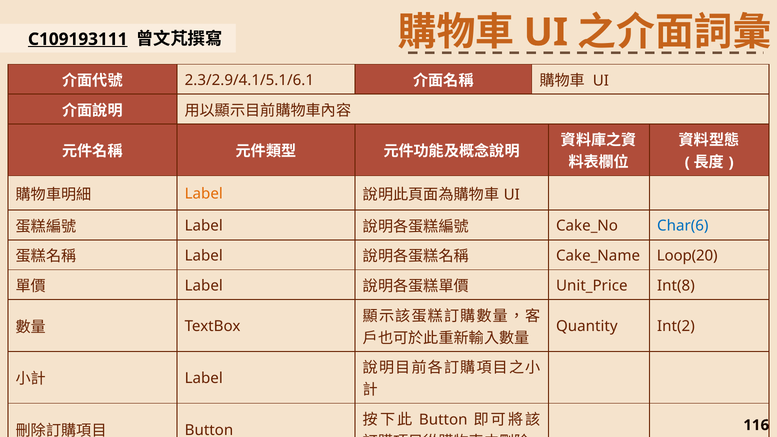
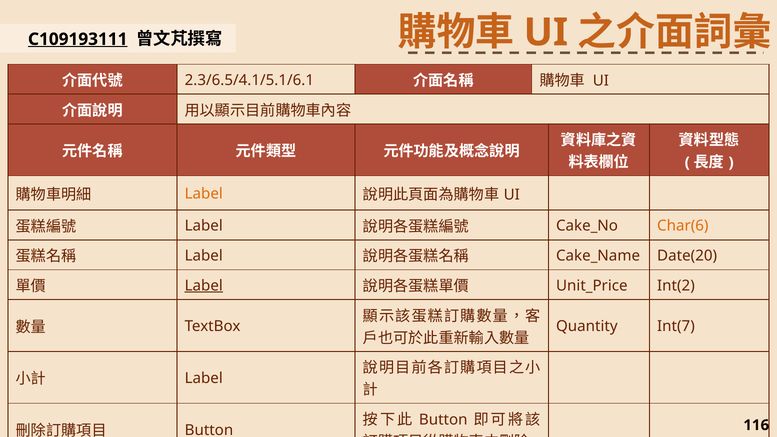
2.3/2.9/4.1/5.1/6.1: 2.3/2.9/4.1/5.1/6.1 -> 2.3/6.5/4.1/5.1/6.1 (249, 80)
Char(6 colour: blue -> orange (683, 226)
Loop(20: Loop(20 -> Date(20 (687, 256)
Label underline: none -> present (204, 286)
Int(8: Int(8 -> Int(2 (676, 286)
Int(2: Int(2 -> Int(7 (676, 326)
